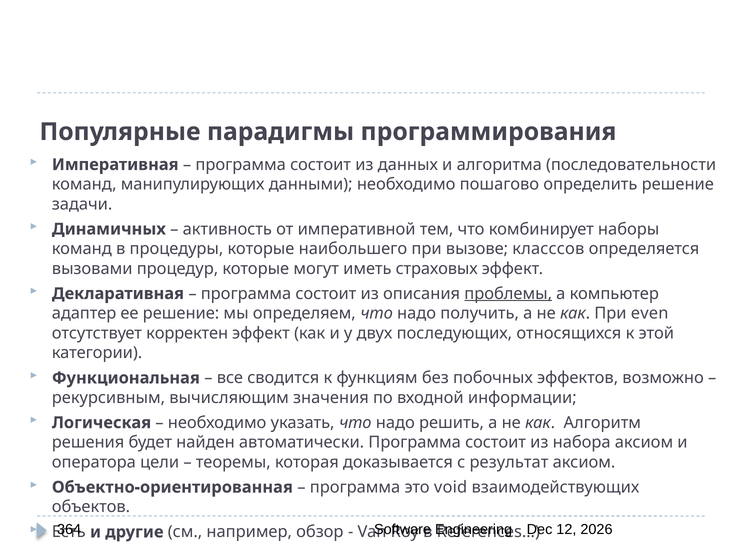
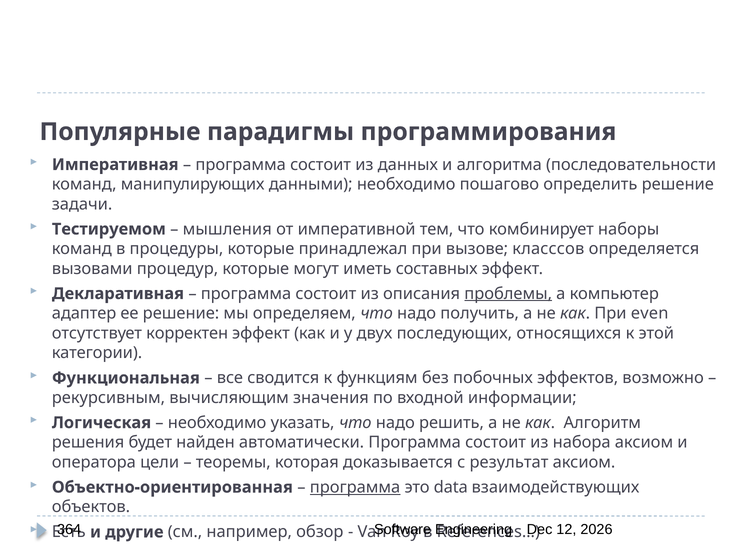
Динамичных: Динамичных -> Тестируемом (109, 229)
активность: активность -> мышления (227, 229)
наибольшего: наибольшего -> принадлежал (353, 249)
страховых: страховых -> составных (437, 268)
программа underline: none -> present (355, 487)
void: void -> data (451, 487)
